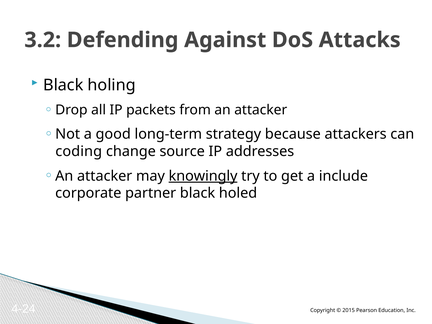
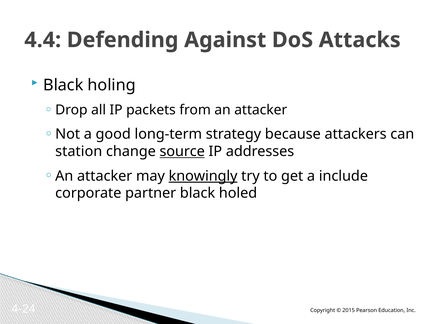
3.2: 3.2 -> 4.4 (43, 40)
coding: coding -> station (79, 151)
source underline: none -> present (182, 151)
